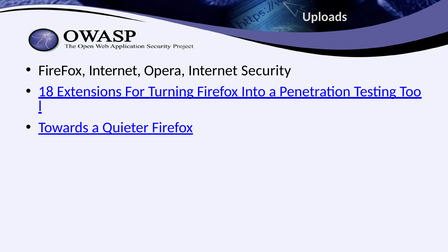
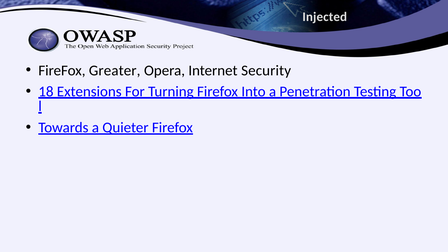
Uploads: Uploads -> Injected (325, 17)
FireFox Internet: Internet -> Greater (115, 70)
